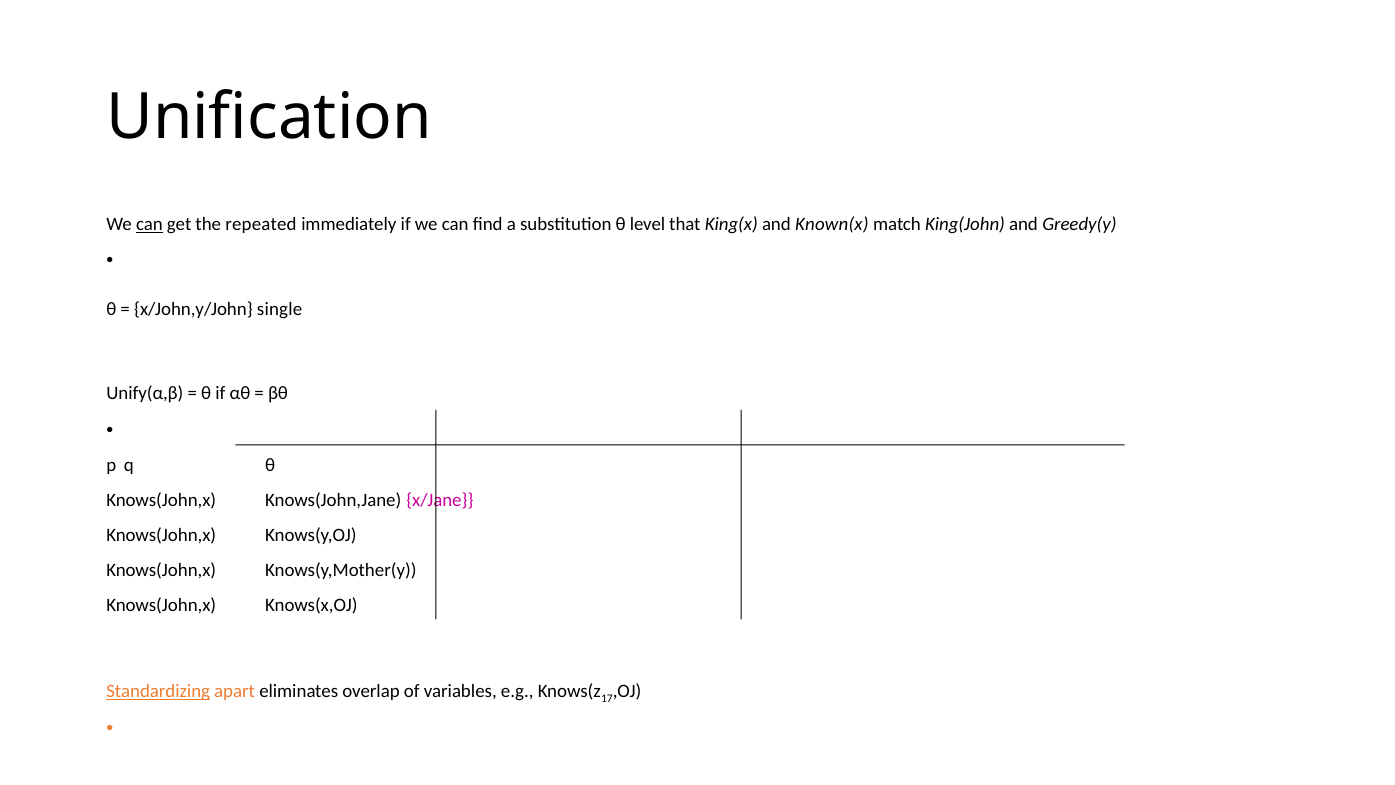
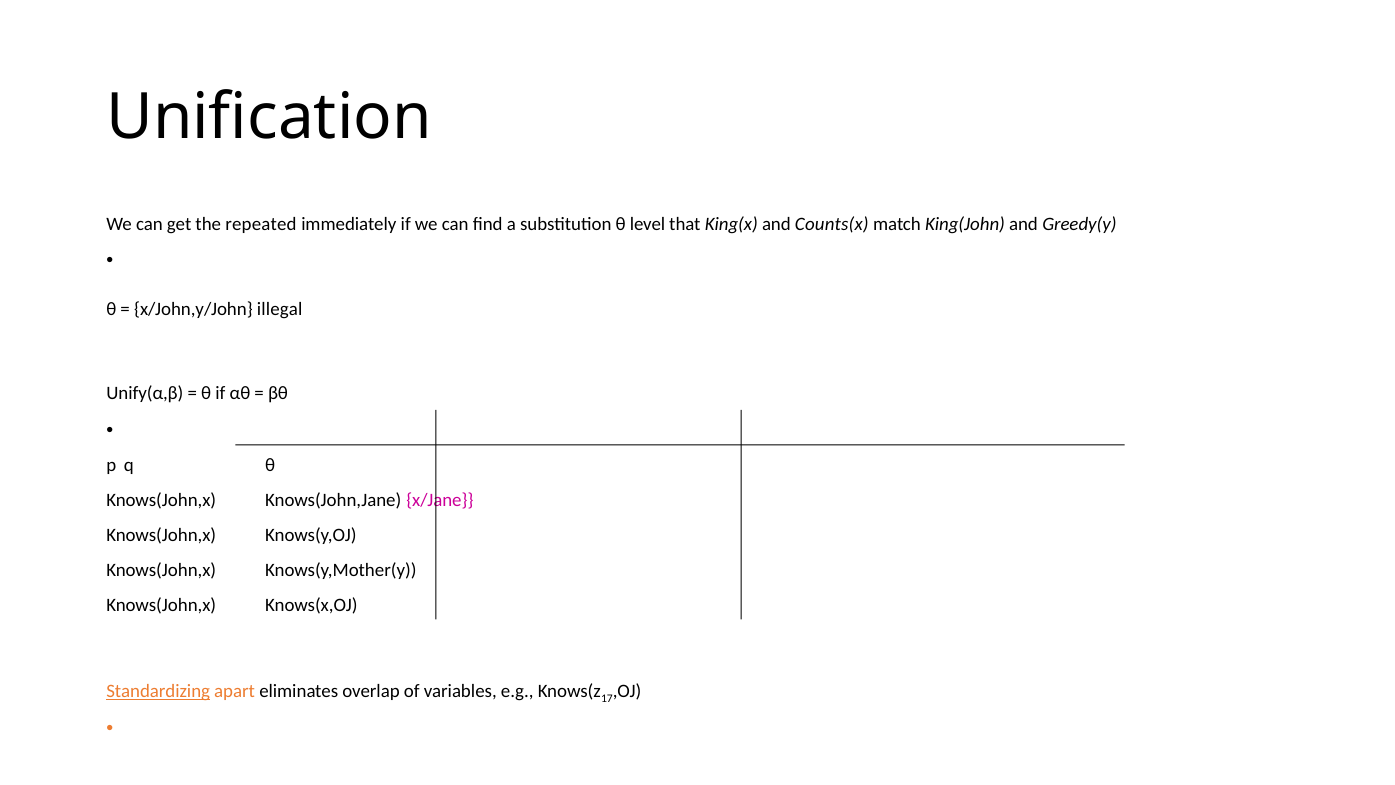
can underline: present -> none (149, 224)
Known(x: Known(x -> Counts(x (832, 224)
single: single -> illegal (280, 310)
